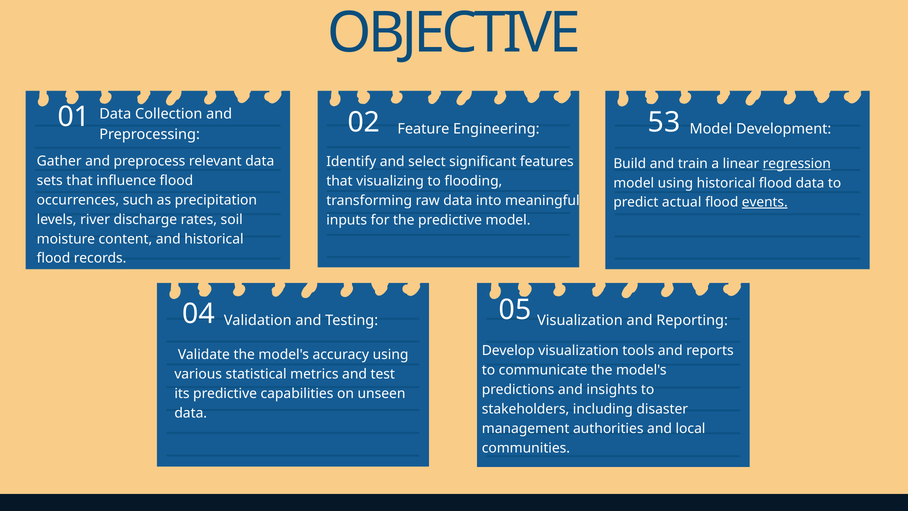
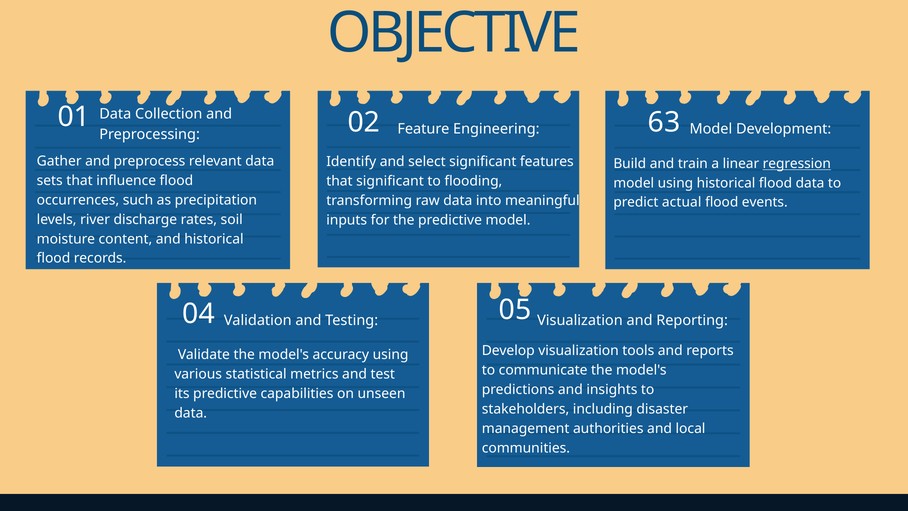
53: 53 -> 63 (664, 122)
that visualizing: visualizing -> significant (390, 181)
events underline: present -> none (765, 202)
